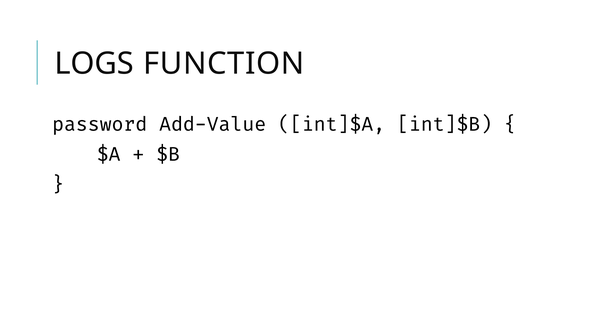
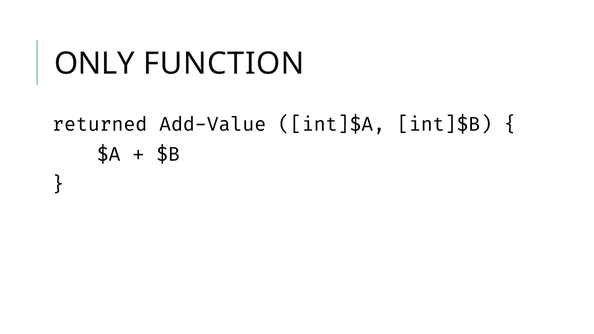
LOGS: LOGS -> ONLY (94, 64)
password: password -> returned (100, 124)
